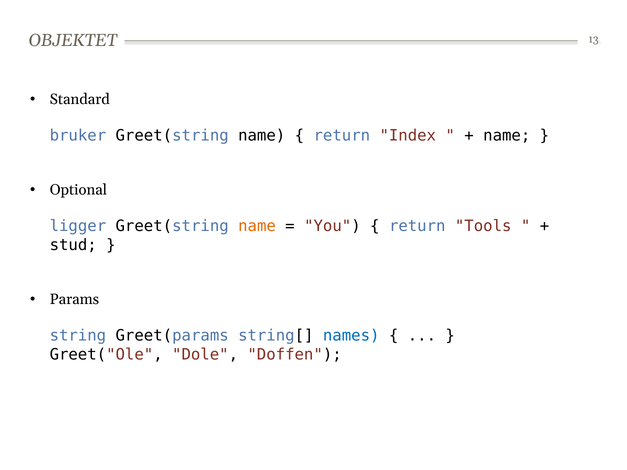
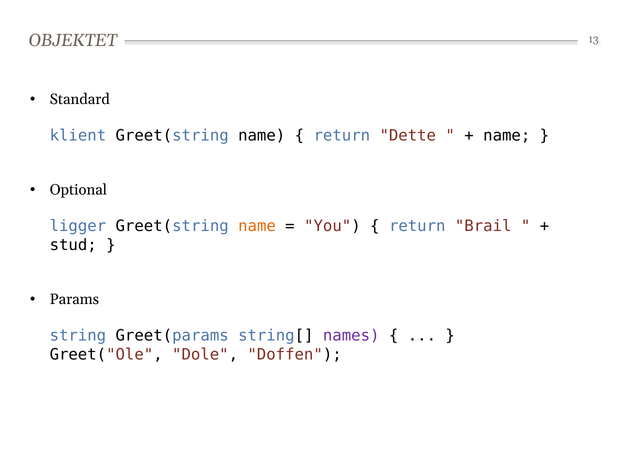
bruker: bruker -> klient (78, 136)
Index: Index -> Dette (408, 136)
Tools: Tools -> Brail (483, 226)
names colour: blue -> purple (351, 336)
